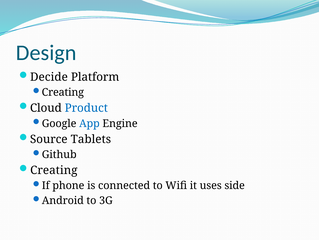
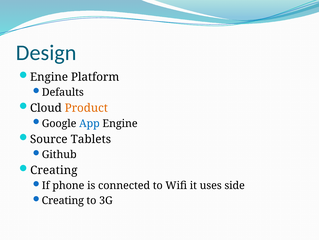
Decide: Decide -> Engine (49, 77)
Creating: Creating -> Defaults (63, 92)
Product colour: blue -> orange (86, 108)
Android: Android -> Creating (63, 200)
